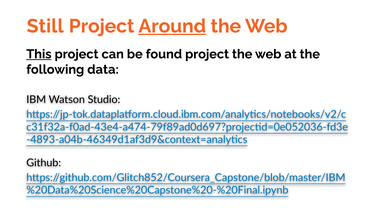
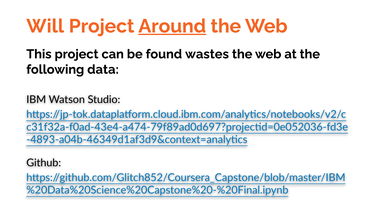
Still: Still -> Will (45, 26)
This underline: present -> none (39, 54)
found project: project -> wastes (207, 54)
